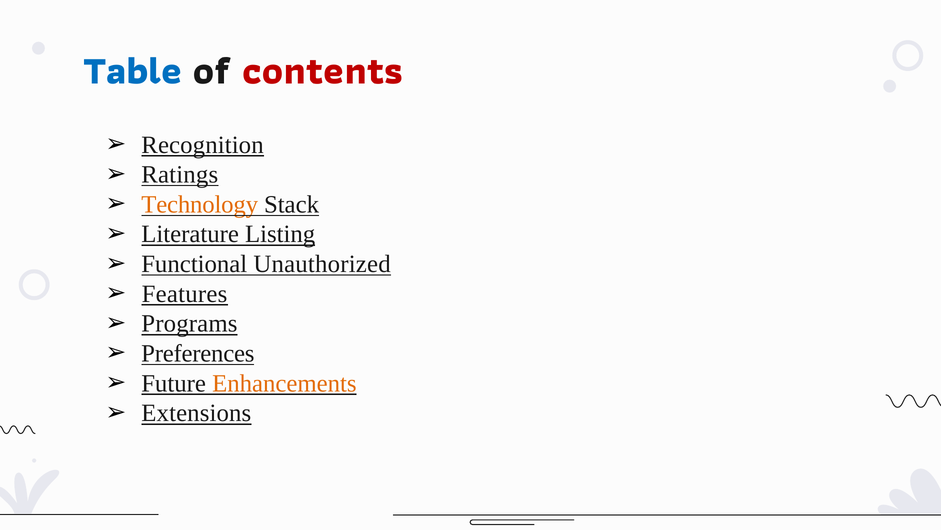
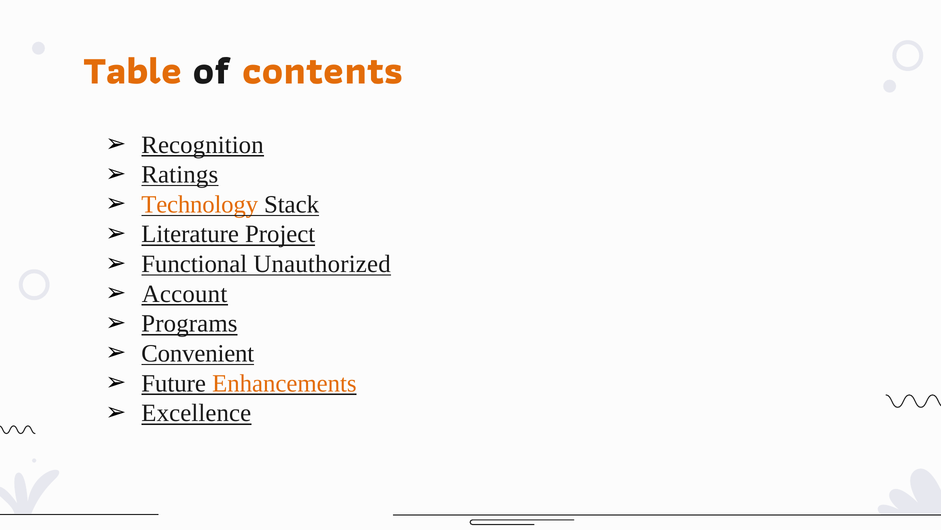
Table colour: blue -> orange (132, 71)
contents colour: red -> orange (323, 71)
Listing: Listing -> Project (280, 234)
Features: Features -> Account (185, 294)
Preferences: Preferences -> Convenient (198, 353)
Extensions: Extensions -> Excellence (196, 413)
